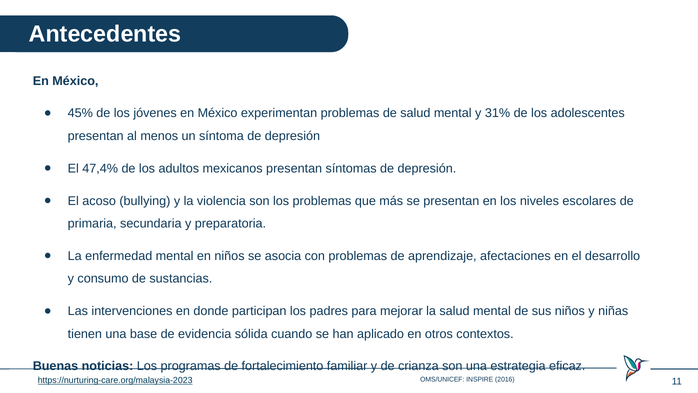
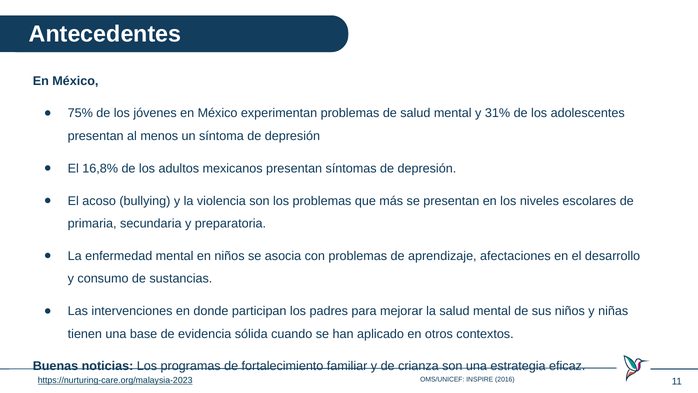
45%: 45% -> 75% (80, 113)
47,4%: 47,4% -> 16,8% (100, 168)
